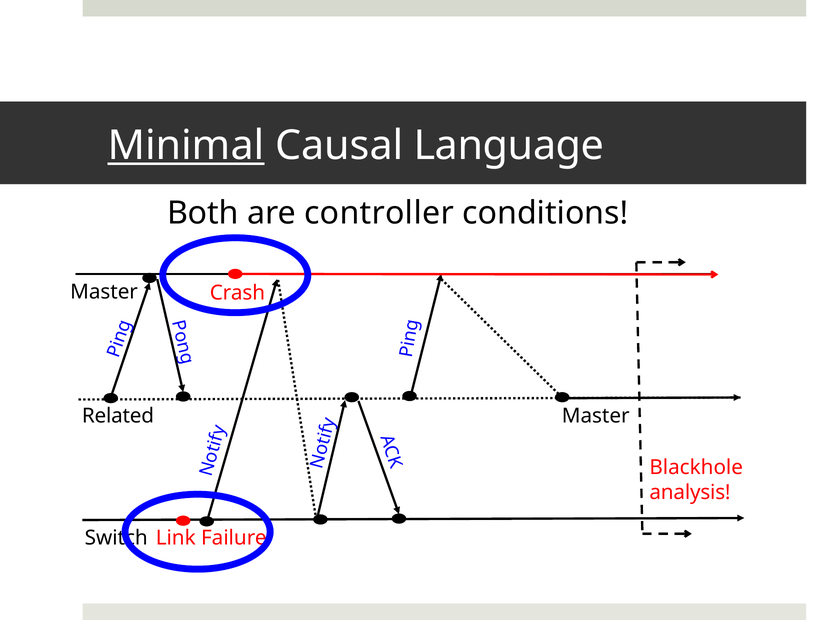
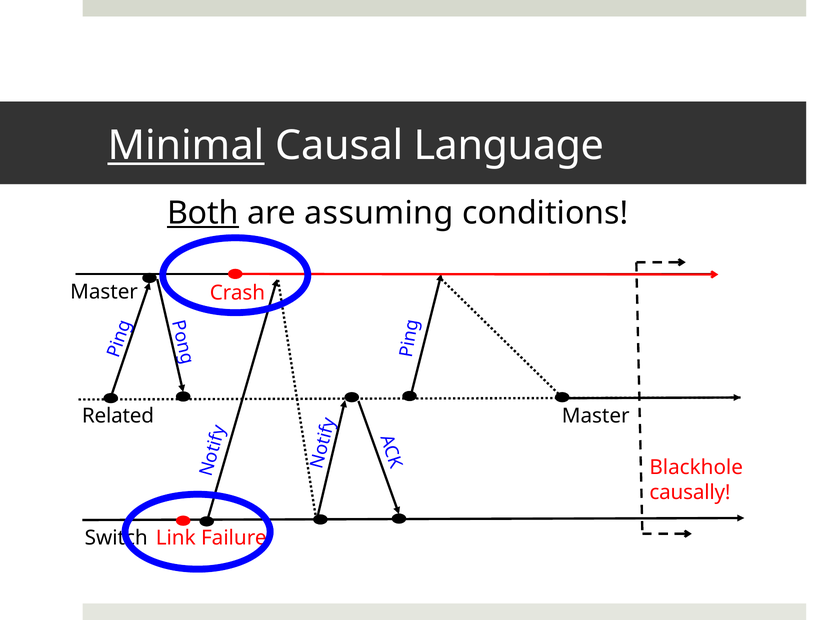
Both underline: none -> present (203, 213)
controller: controller -> assuming (379, 213)
analysis: analysis -> causally (690, 493)
